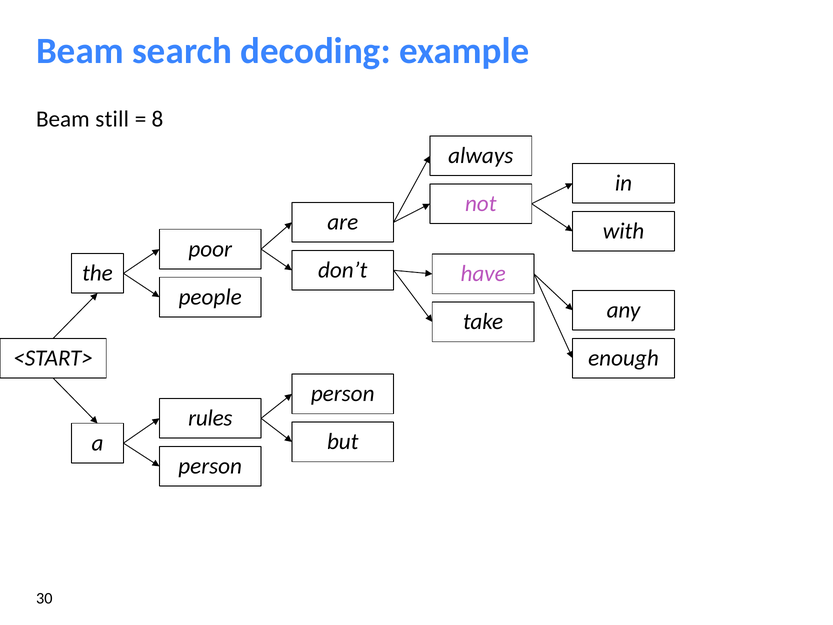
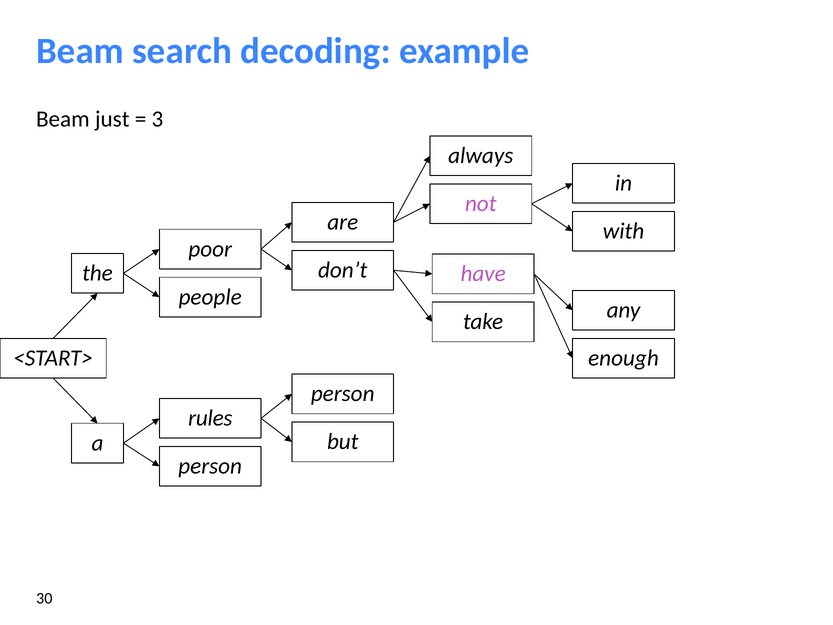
still: still -> just (112, 119)
8: 8 -> 3 (157, 119)
